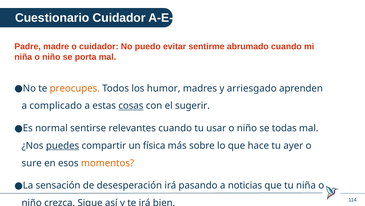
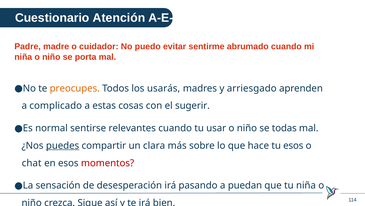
Cuestionario Cuidador: Cuidador -> Atención (119, 18)
humor: humor -> usarás (164, 88)
cosas underline: present -> none (131, 105)
física: física -> clara (154, 145)
tu ayer: ayer -> esos (293, 145)
sure: sure -> chat (32, 163)
momentos colour: orange -> red (108, 163)
noticias: noticias -> puedan (245, 185)
